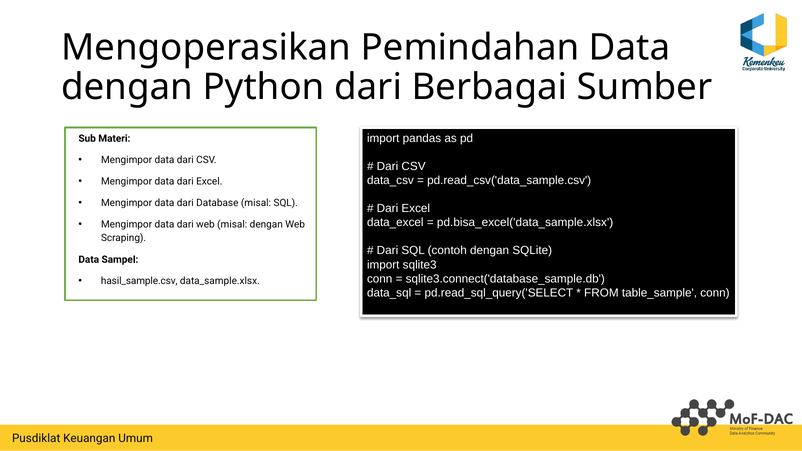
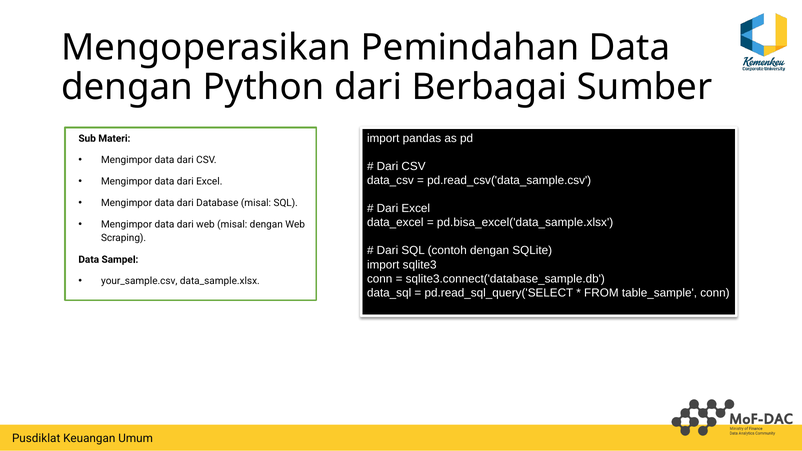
hasil_sample.csv: hasil_sample.csv -> your_sample.csv (139, 281)
